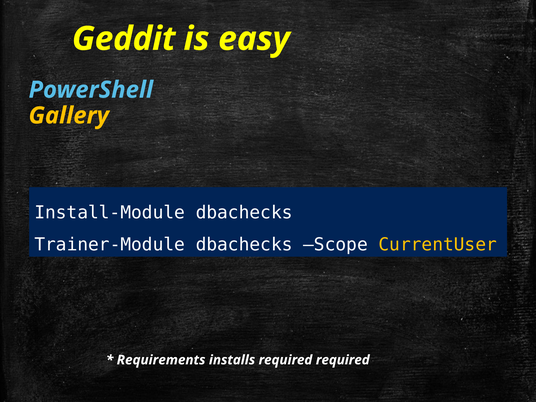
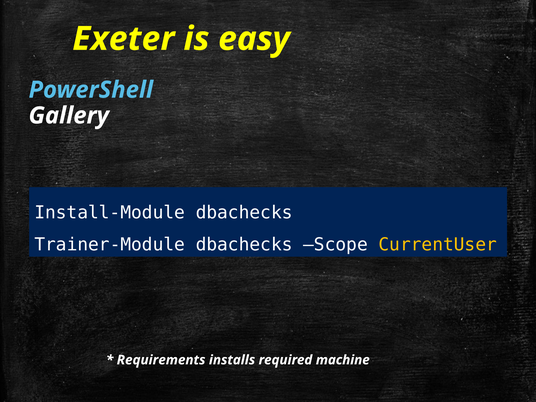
Geddit: Geddit -> Exeter (123, 39)
Gallery colour: yellow -> white (69, 116)
required required: required -> machine (343, 360)
